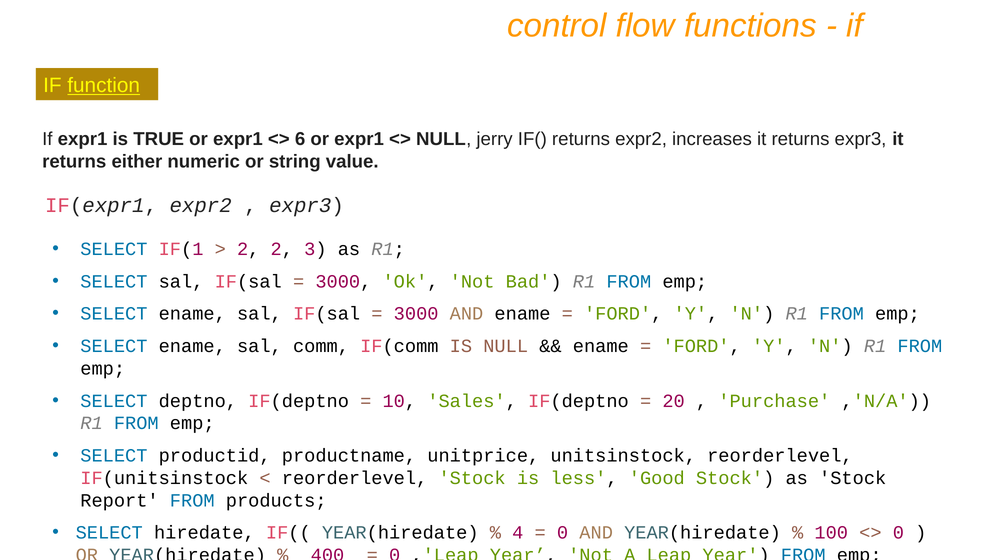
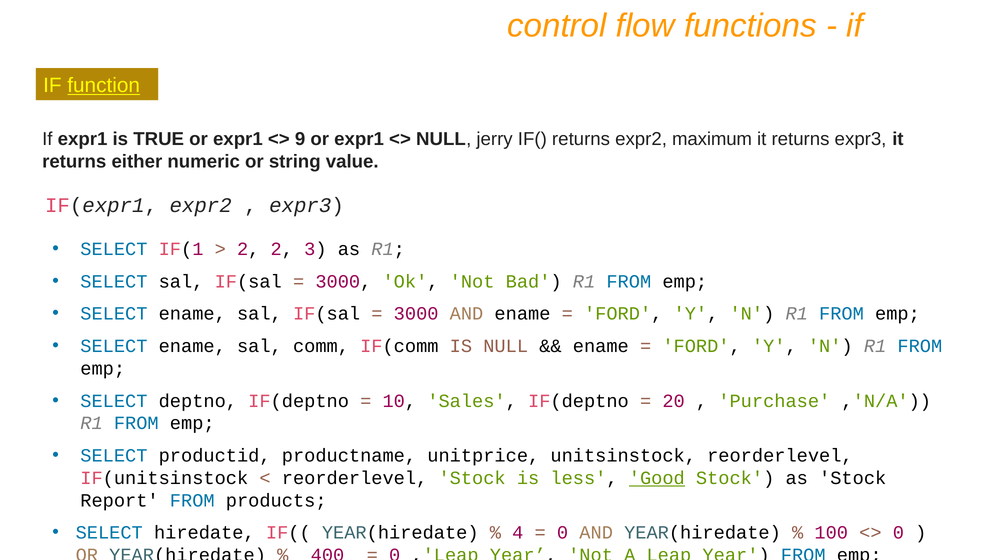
6: 6 -> 9 (300, 139)
increases: increases -> maximum (712, 139)
Good underline: none -> present (657, 478)
